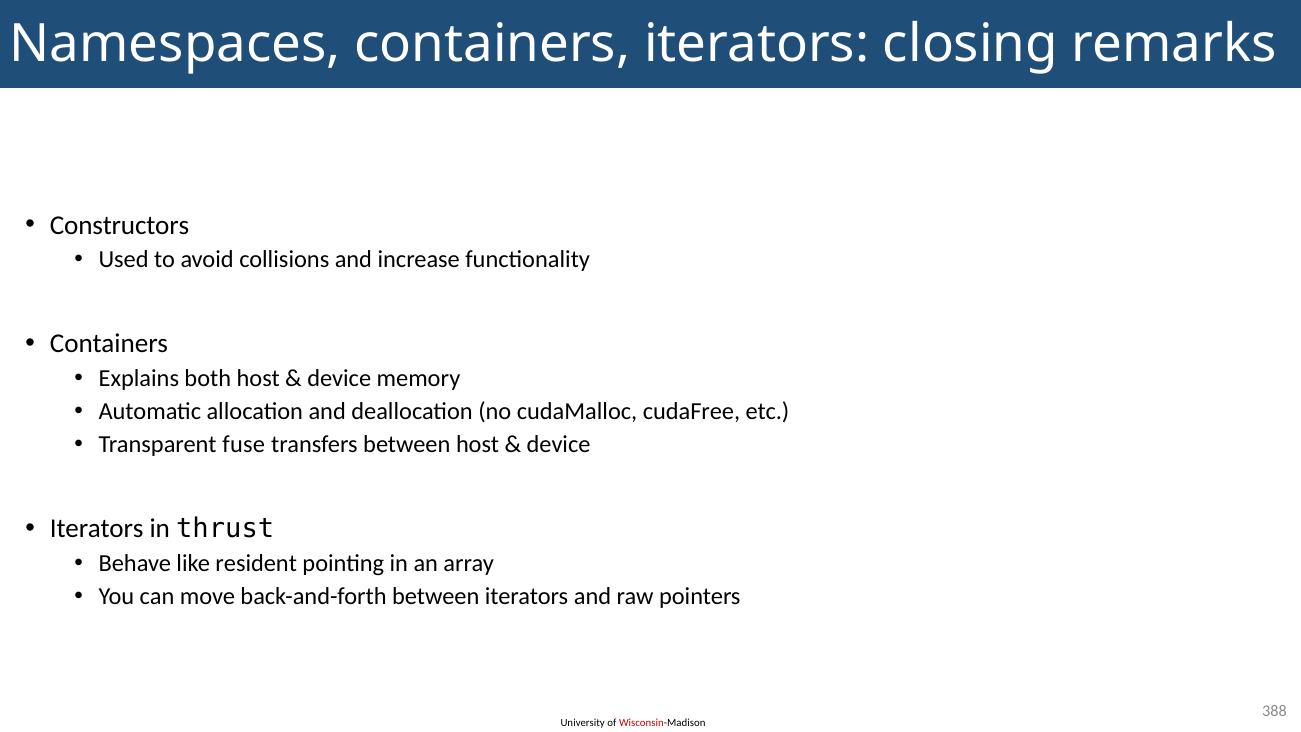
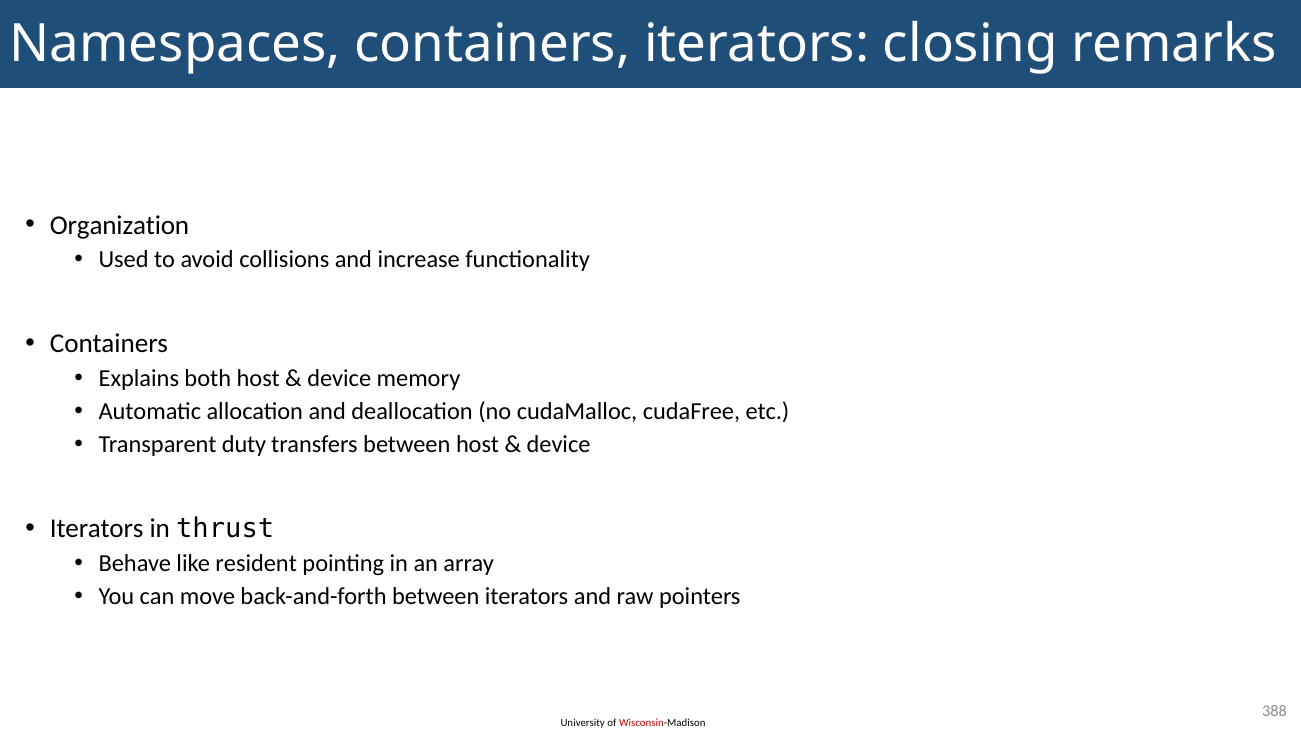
Constructors: Constructors -> Organization (120, 225)
fuse: fuse -> duty (244, 445)
